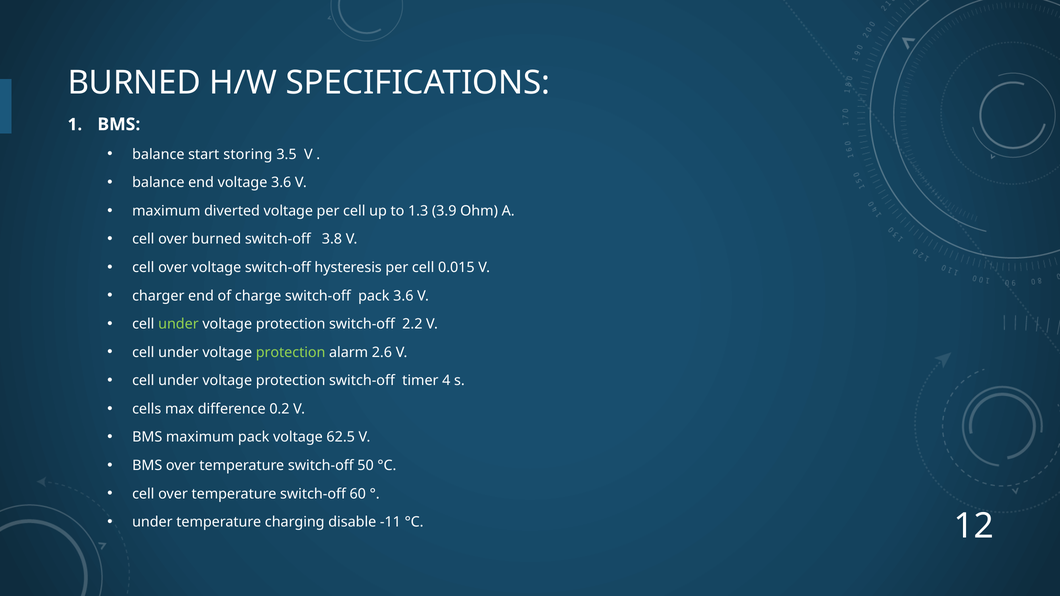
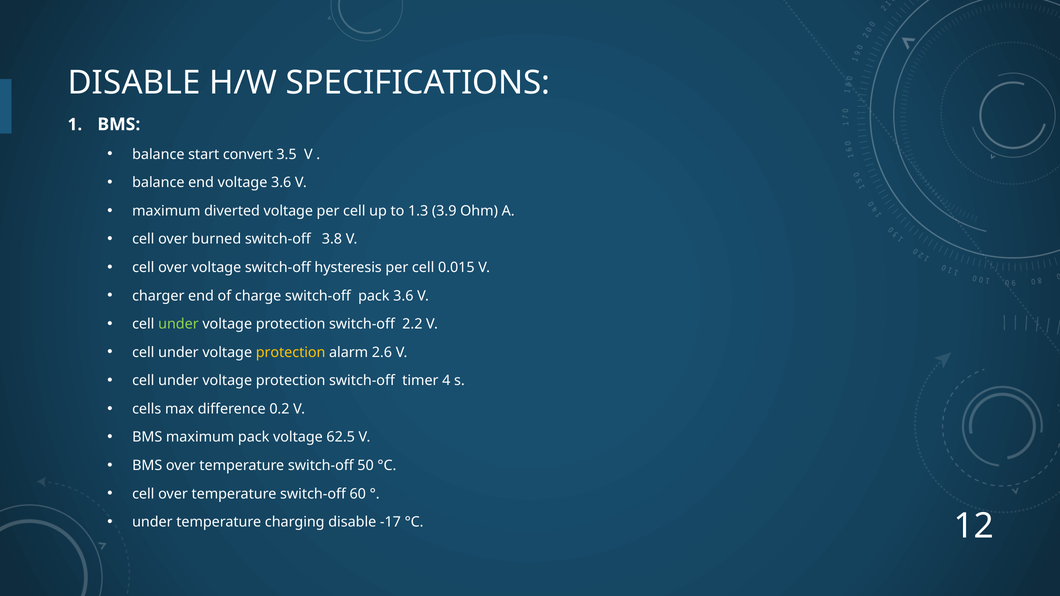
BURNED: BURNED -> DISABLE (134, 83)
storing: storing -> convert (248, 154)
protection colour: light green -> yellow (291, 353)
-11: -11 -> -17 (390, 522)
